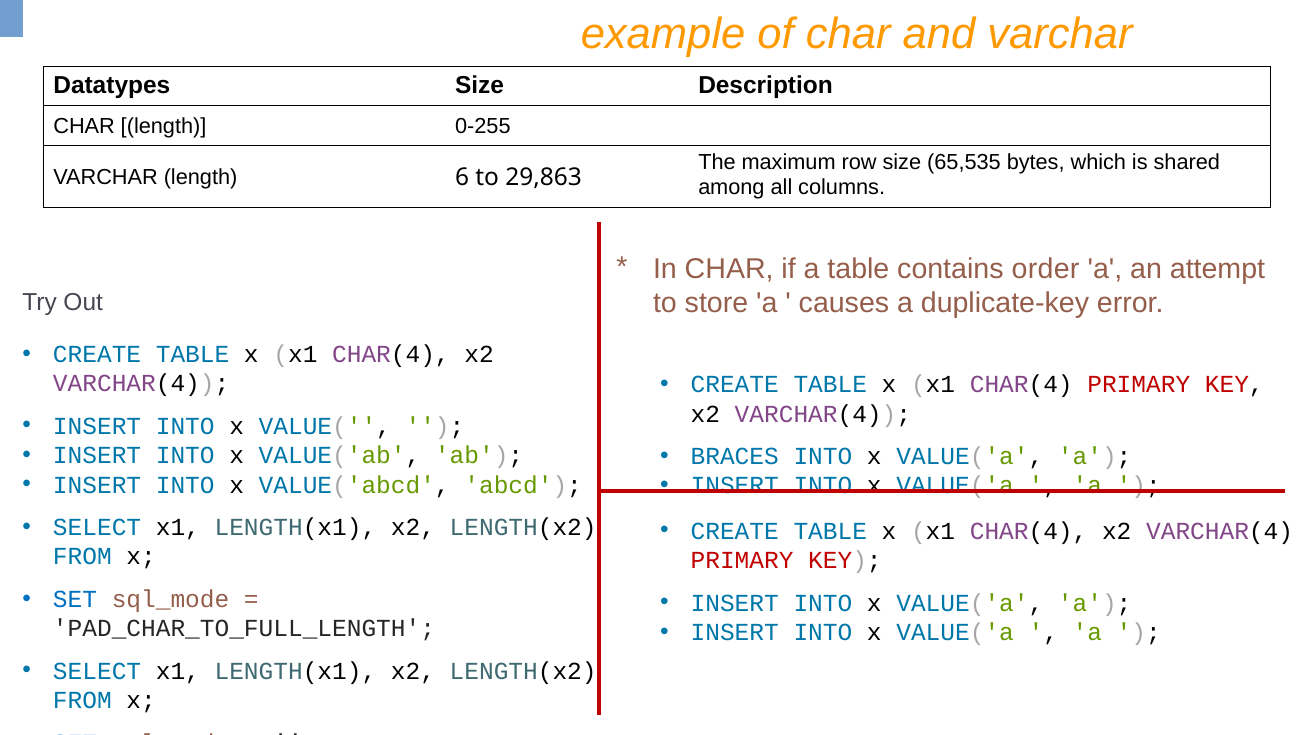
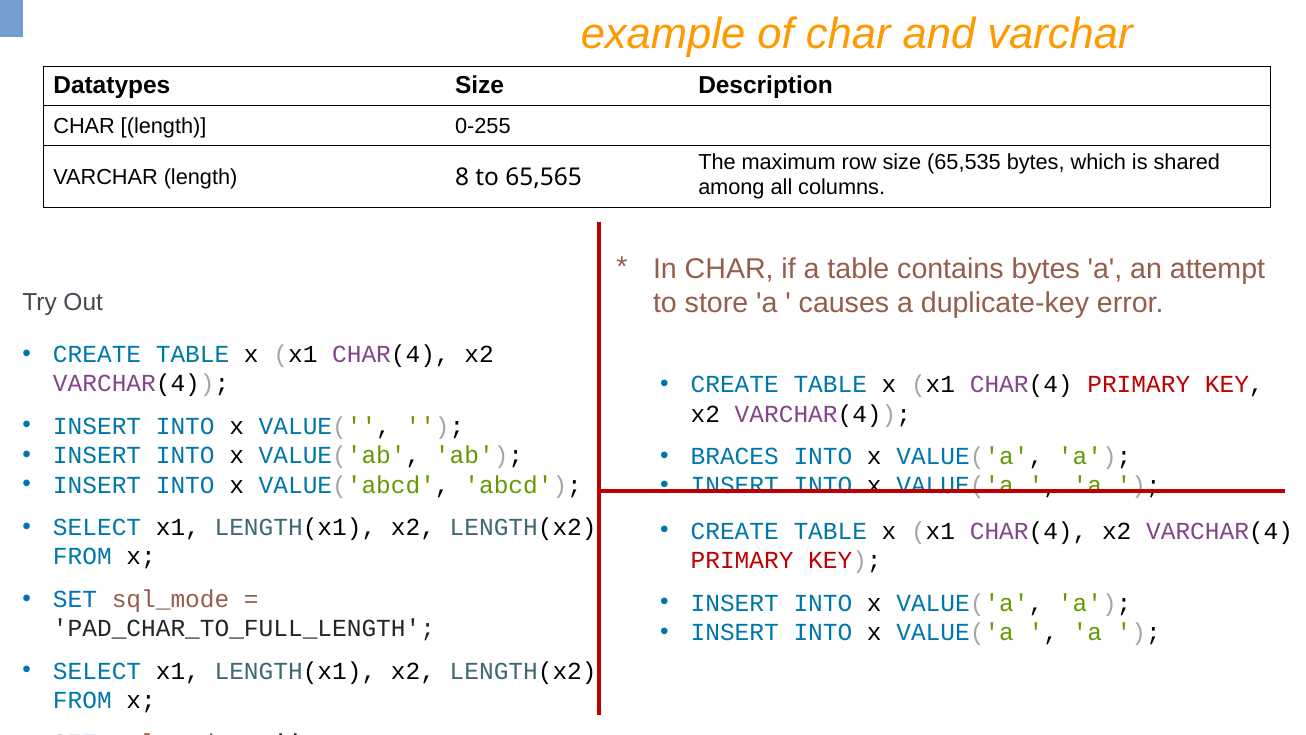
6: 6 -> 8 (462, 178)
29,863: 29,863 -> 65,565 (544, 178)
contains order: order -> bytes (1046, 269)
